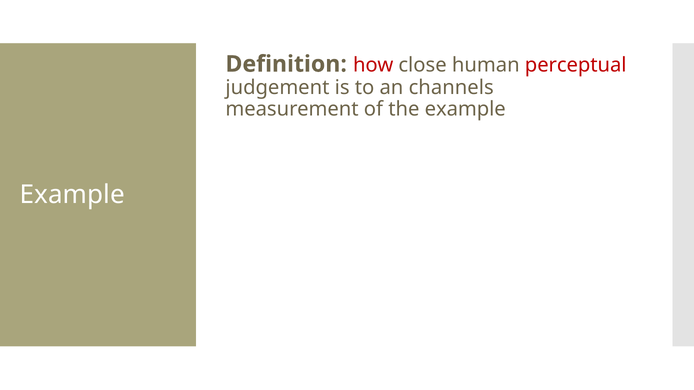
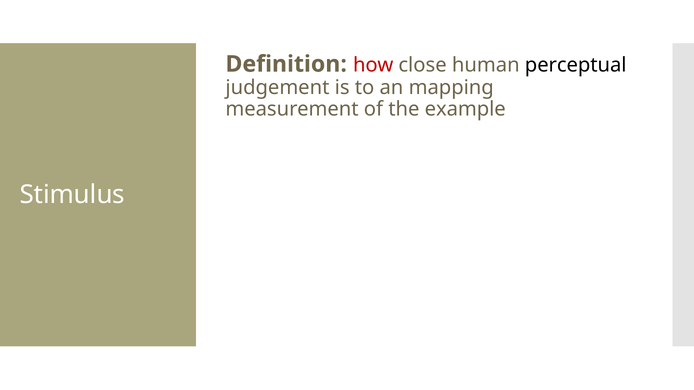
perceptual colour: red -> black (576, 65)
channels: channels -> mapping (451, 88)
Example: Example -> Stimulus (72, 195)
